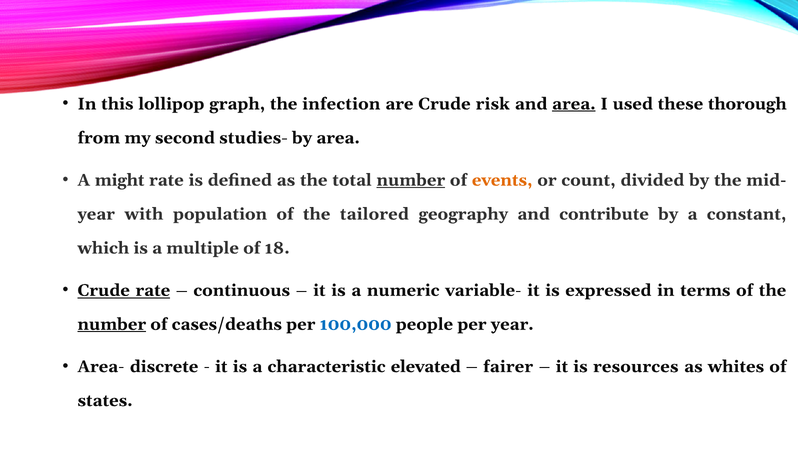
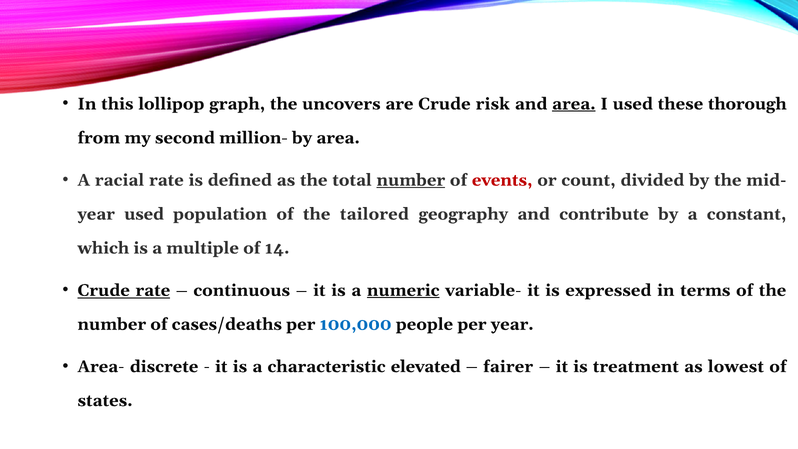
infection: infection -> uncovers (341, 104)
studies-: studies- -> million- (253, 138)
might: might -> racial (120, 180)
events colour: orange -> red (502, 180)
year with: with -> used (144, 214)
18: 18 -> 14 (277, 248)
numeric underline: none -> present (403, 290)
number underline: present -> none (112, 324)
resources: resources -> treatment (636, 366)
whites: whites -> lowest (736, 366)
